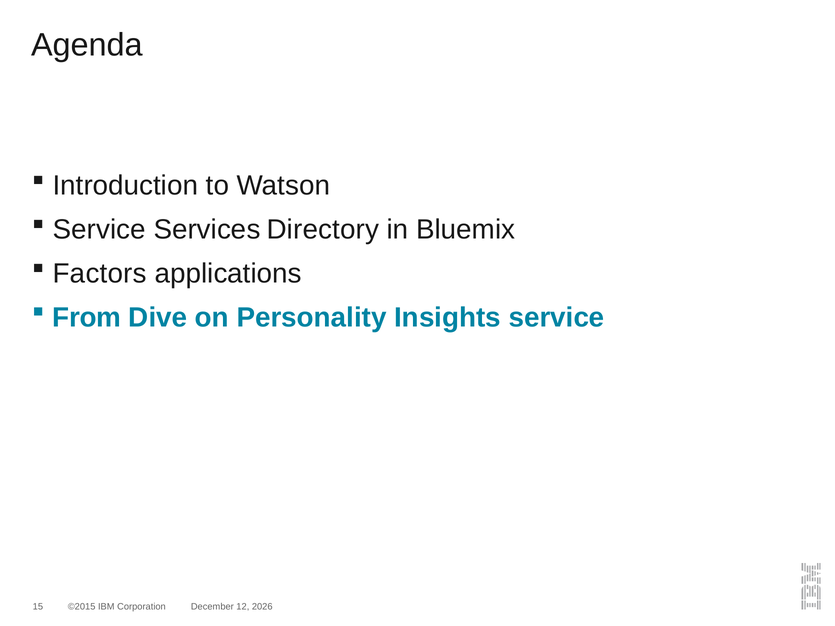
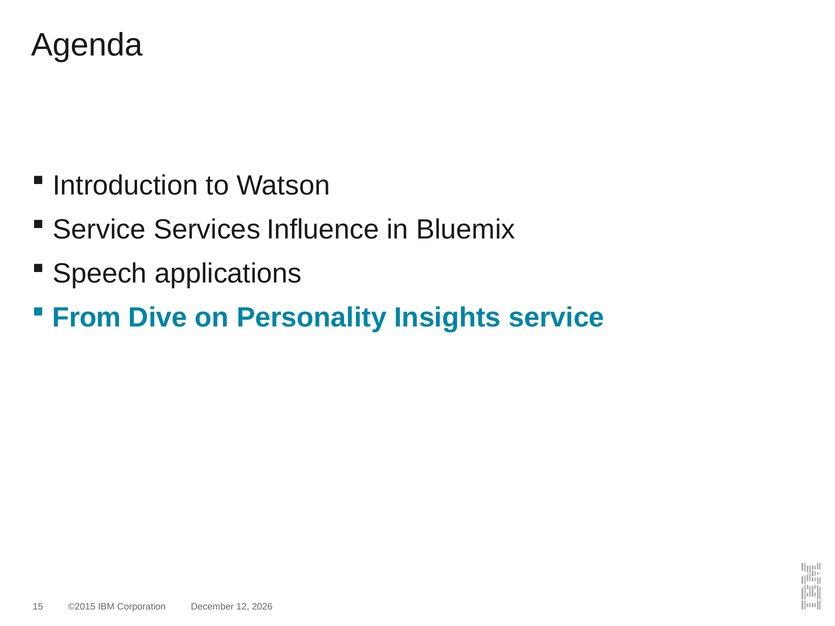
Directory: Directory -> Influence (323, 230)
Factors: Factors -> Speech (100, 274)
